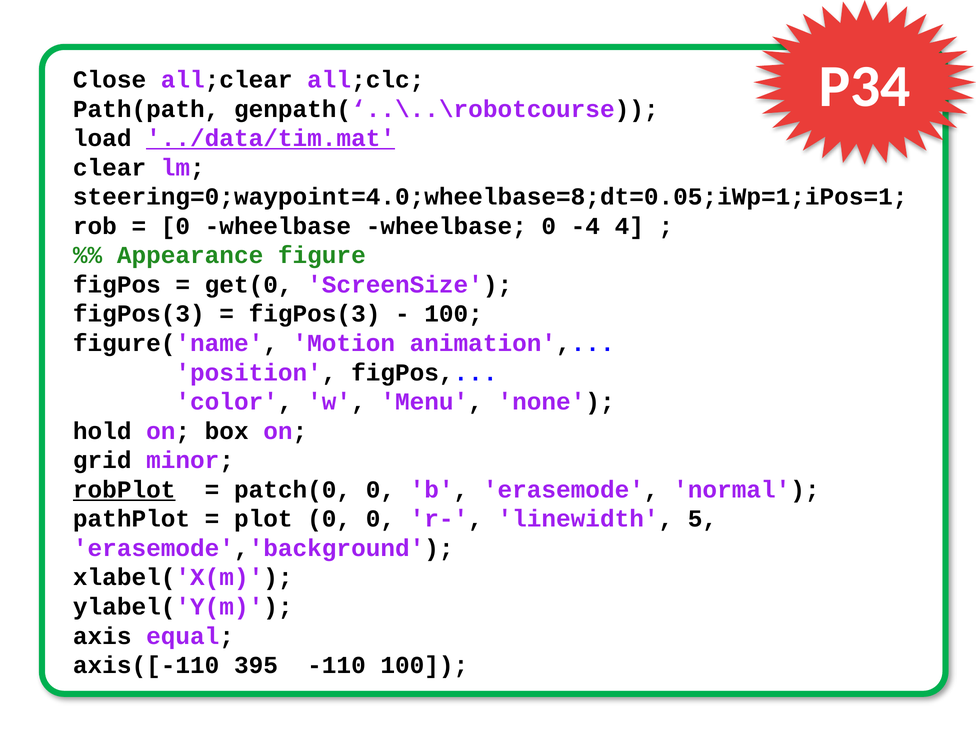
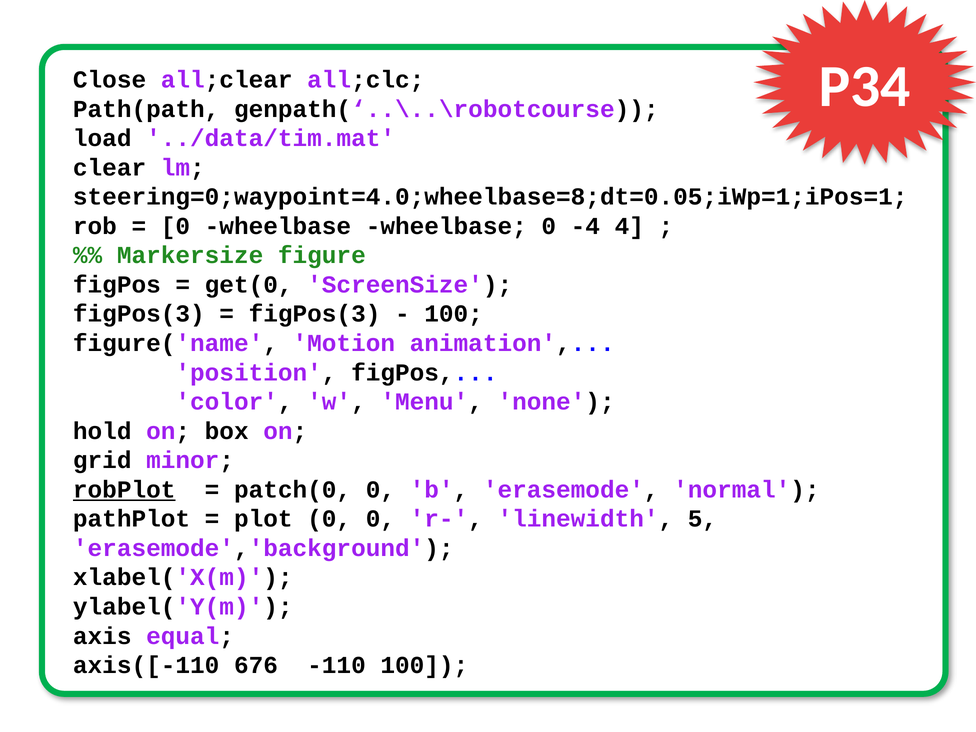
../data/tim.mat underline: present -> none (271, 138)
Appearance: Appearance -> Markersize (190, 255)
395: 395 -> 676 (256, 665)
